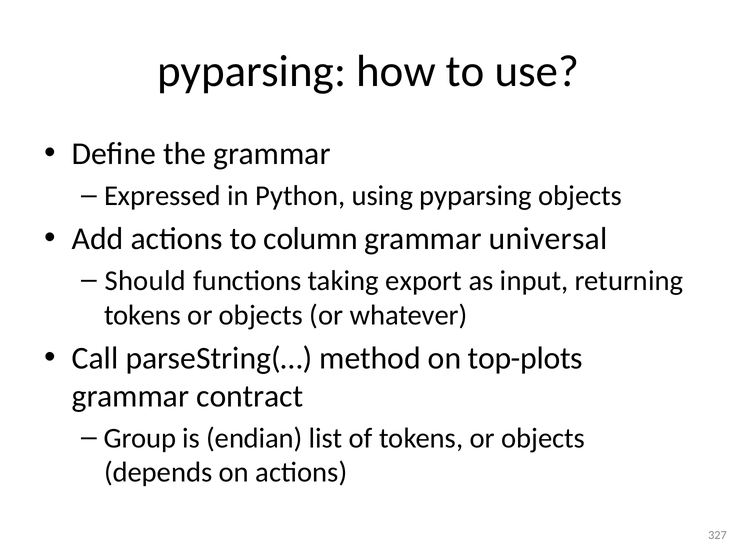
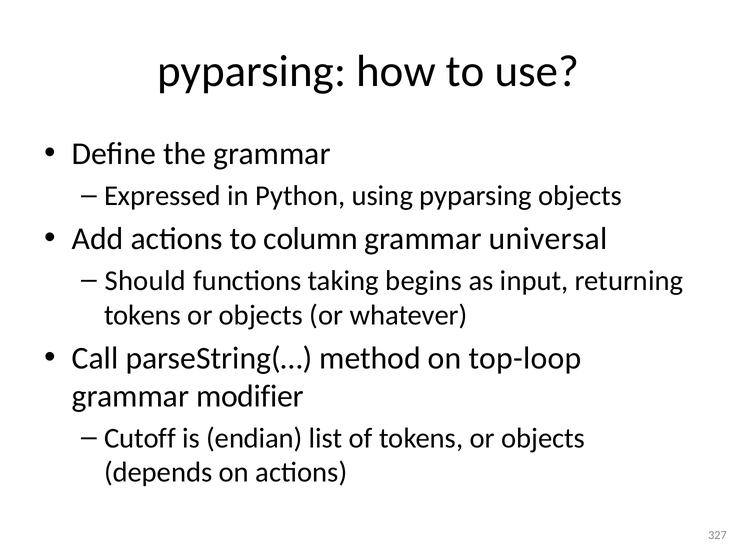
export: export -> begins (424, 281)
top-plots: top-plots -> top-loop (525, 358)
contract: contract -> modifier (250, 396)
Group: Group -> Cutoff (140, 438)
